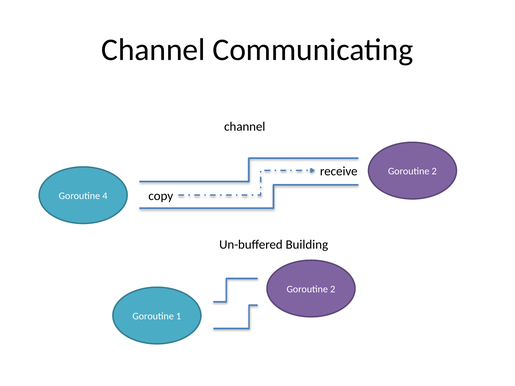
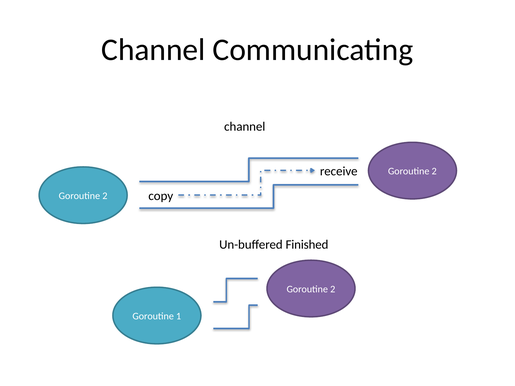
4: 4 -> 2 (105, 196)
Building: Building -> Finished (307, 245)
